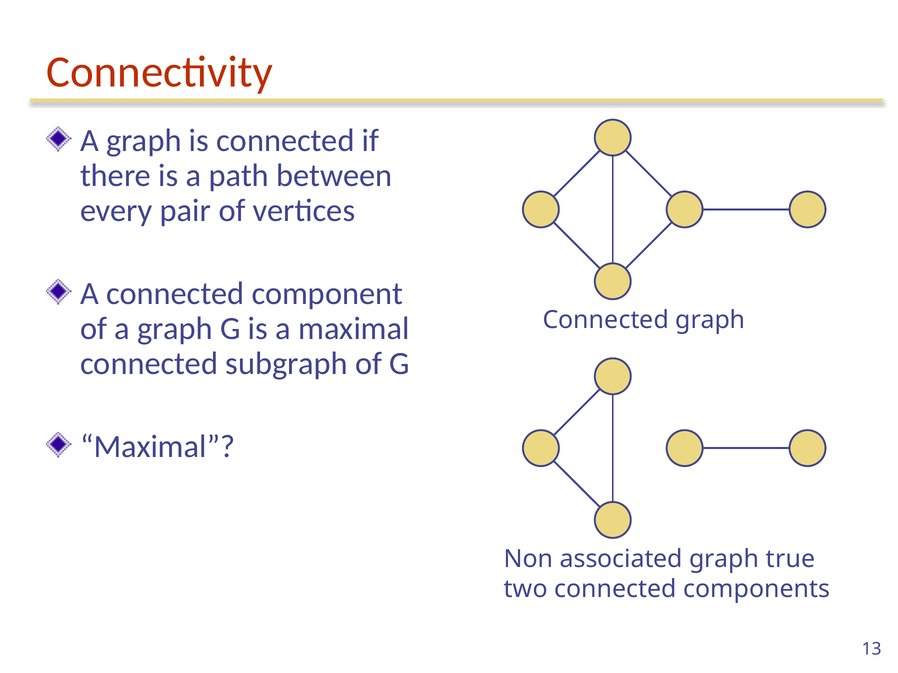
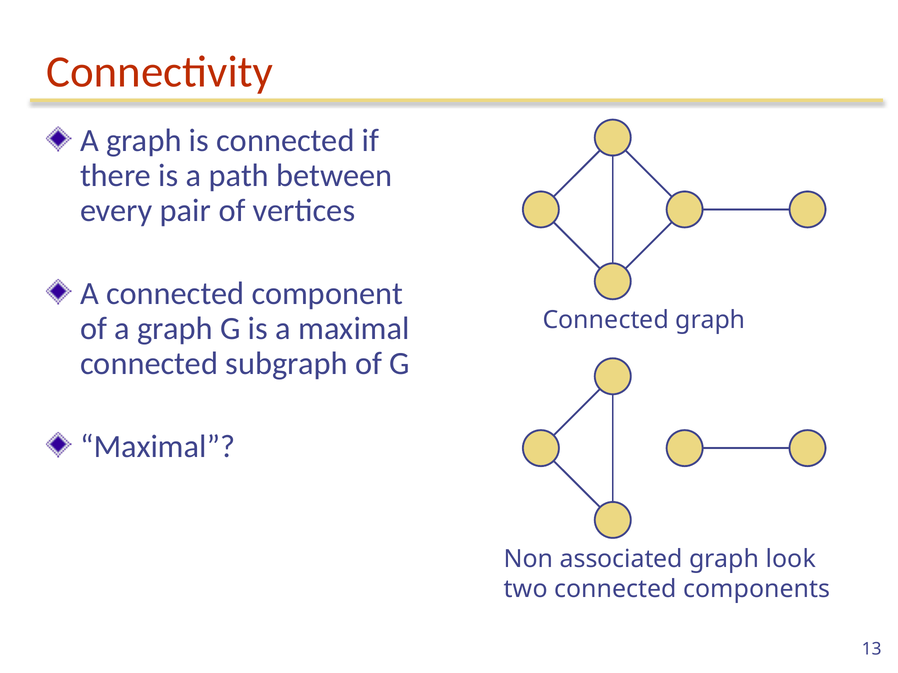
true: true -> look (791, 559)
